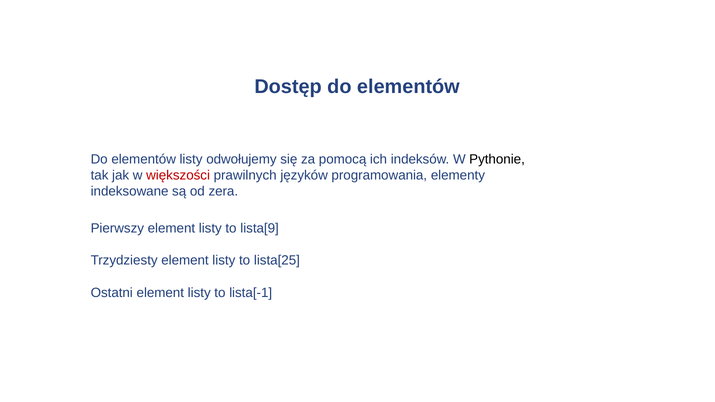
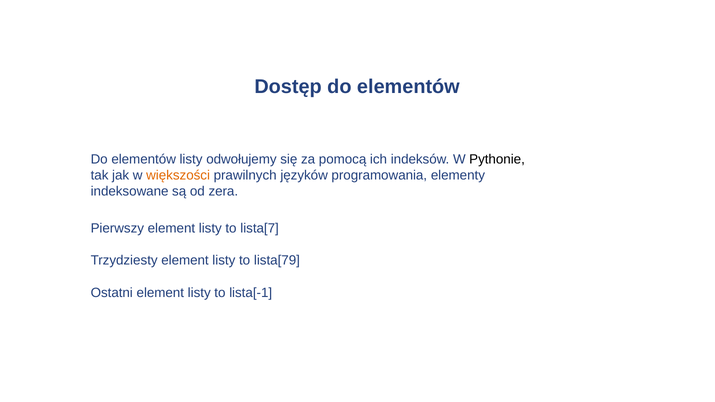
większości colour: red -> orange (178, 175)
lista[9: lista[9 -> lista[7 (260, 228)
lista[25: lista[25 -> lista[79 (277, 261)
